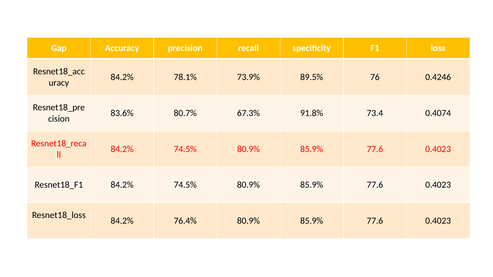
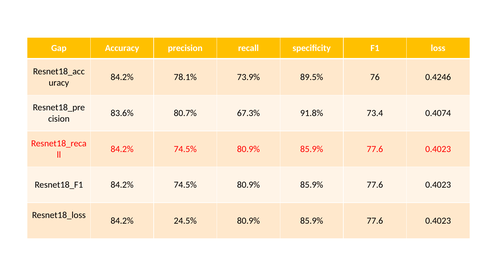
76.4%: 76.4% -> 24.5% (185, 221)
